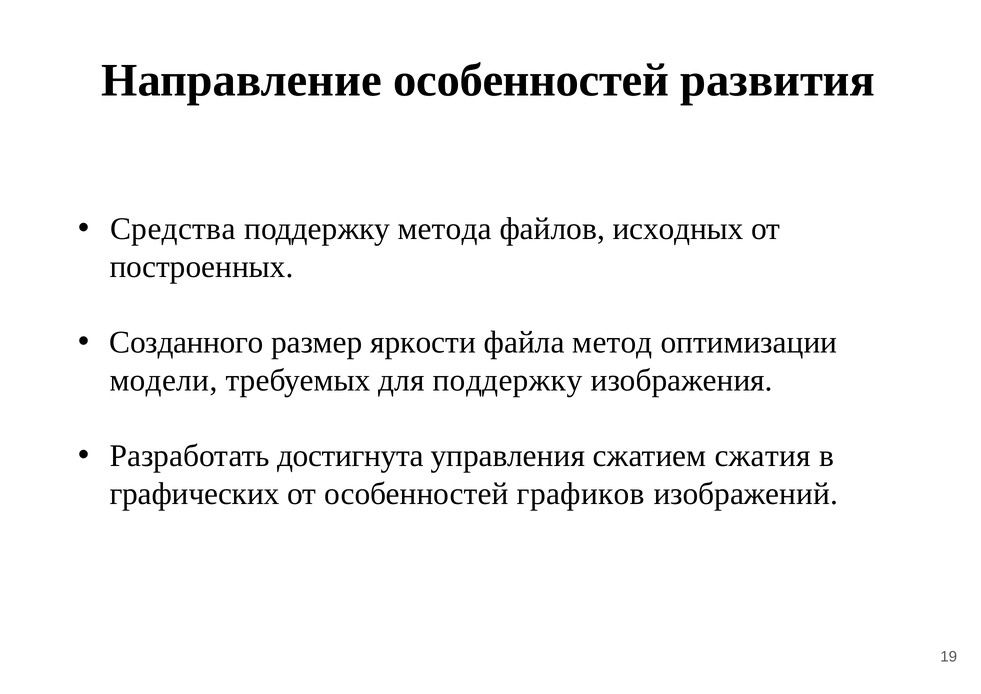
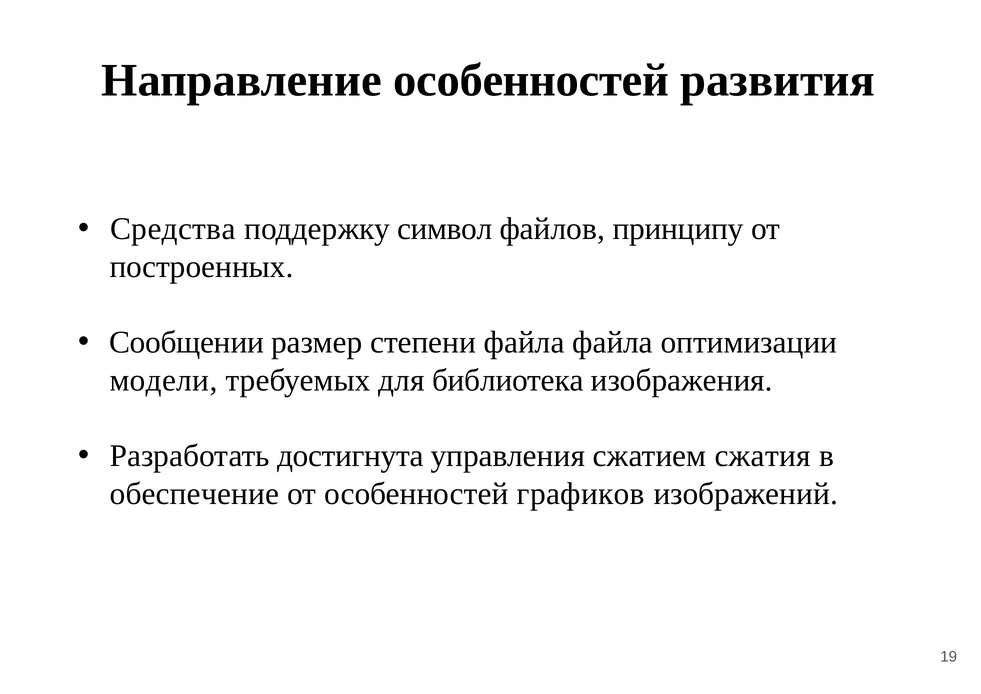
метода: метода -> символ (445, 229)
исходных: исходных -> принципу (678, 229)
Созданного: Созданного -> Сообщении (187, 342)
яркости: яркости -> степени (423, 342)
файла метод: метод -> файла (613, 342)
для поддержку: поддержку -> библиотека (508, 380)
графических: графических -> обеспечение (194, 493)
